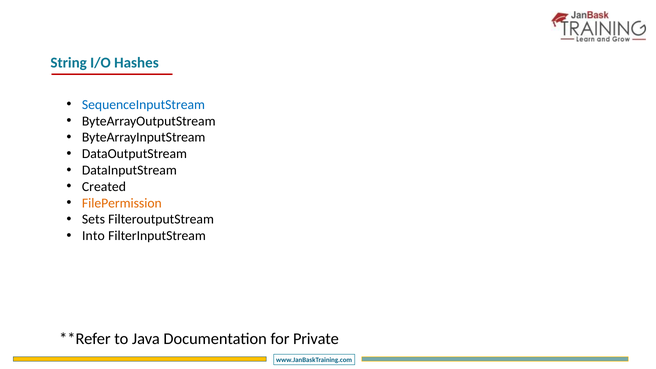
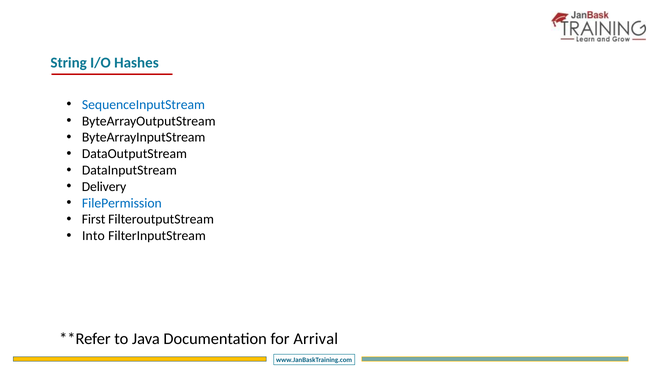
Created: Created -> Delivery (104, 187)
FilePermission colour: orange -> blue (122, 203)
Sets: Sets -> First (94, 219)
Private: Private -> Arrival (316, 339)
